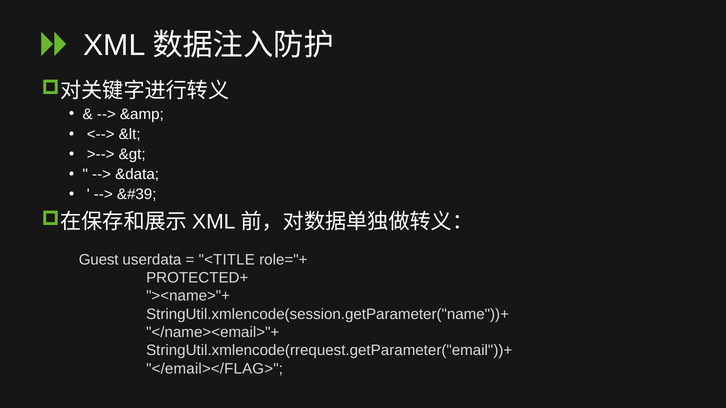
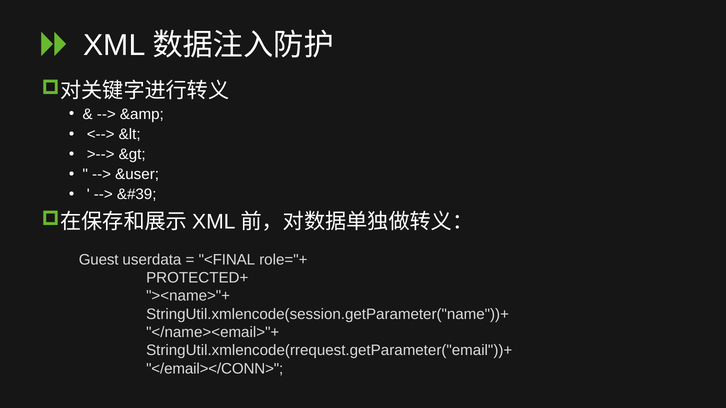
&data: &data -> &user (137, 174)
<TITLE: <TITLE -> <FINAL (227, 260)
</email></FLAG>: </email></FLAG> -> </email></CONN> (215, 369)
